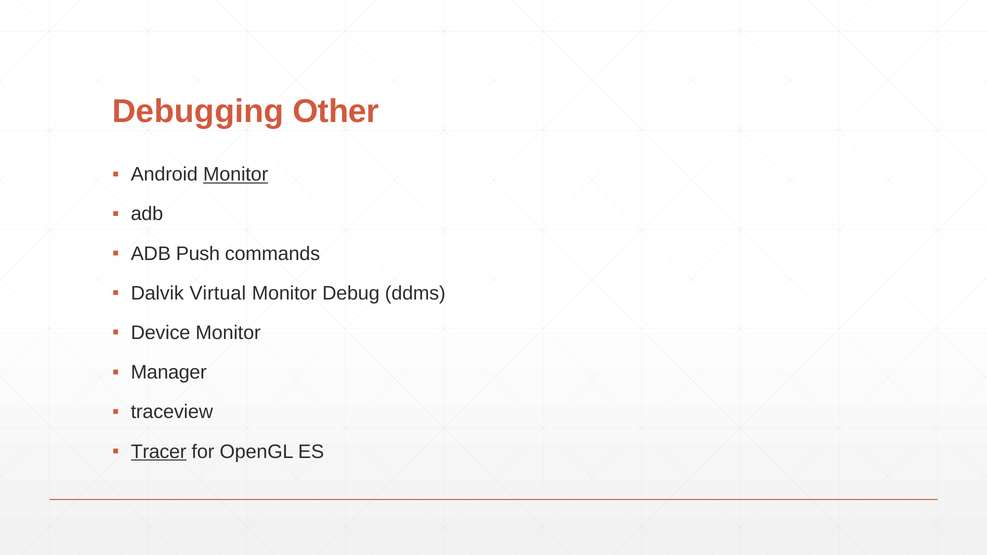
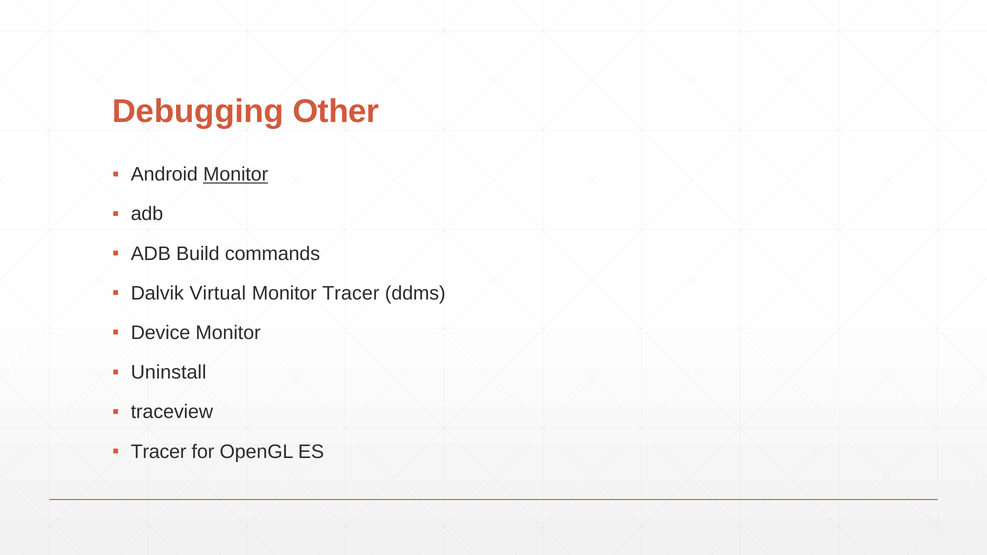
Push: Push -> Build (198, 254)
Monitor Debug: Debug -> Tracer (351, 293)
Manager: Manager -> Uninstall (169, 373)
Tracer underline: present -> none (159, 452)
